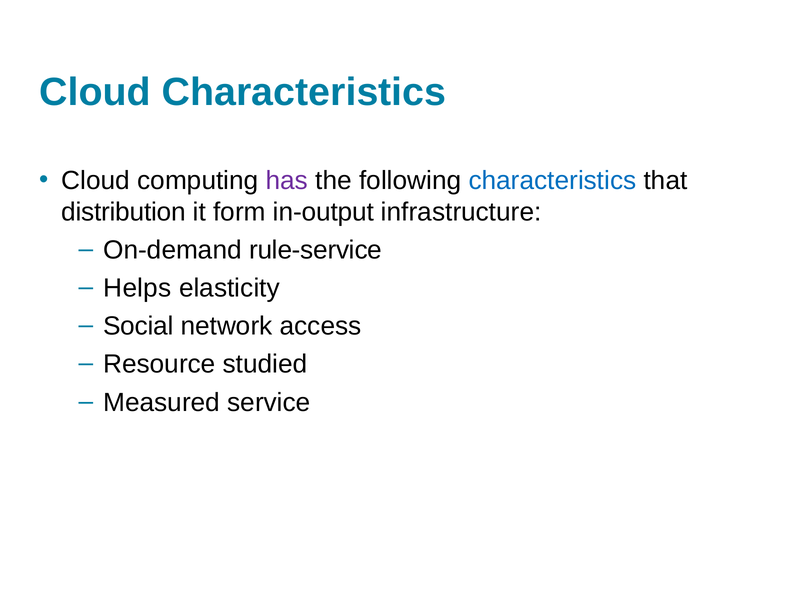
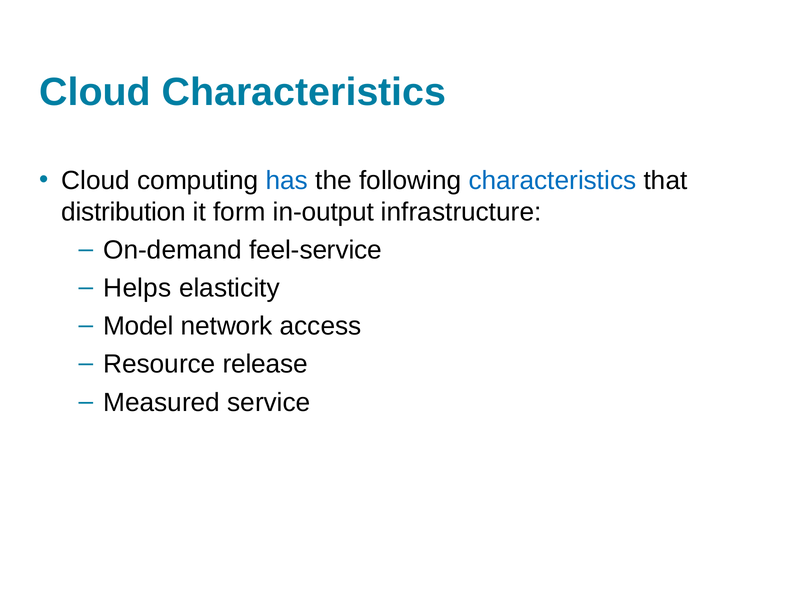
has colour: purple -> blue (287, 180)
rule-service: rule-service -> feel-service (316, 250)
Social: Social -> Model (138, 326)
studied: studied -> release (265, 364)
